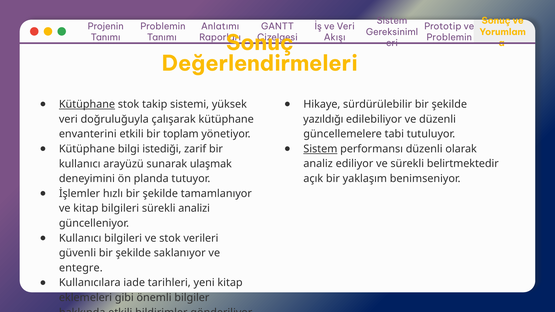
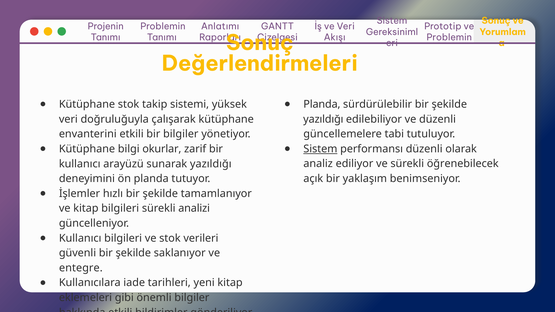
Kütüphane underline: present -> none (87, 104)
Hikaye: Hikaye -> Planda (322, 104)
bir toplam: toplam -> bilgiler (181, 134)
istediği: istediği -> okurlar (162, 149)
sunarak ulaşmak: ulaşmak -> yazıldığı (211, 164)
belirtmektedir: belirtmektedir -> öğrenebilecek (463, 164)
